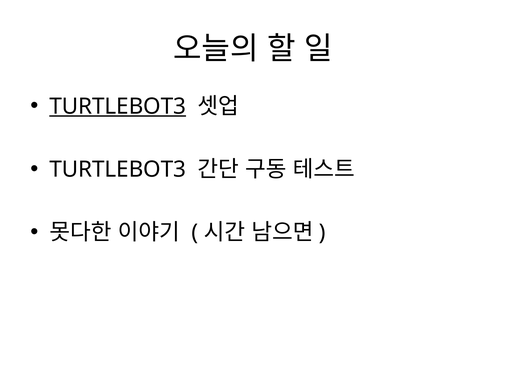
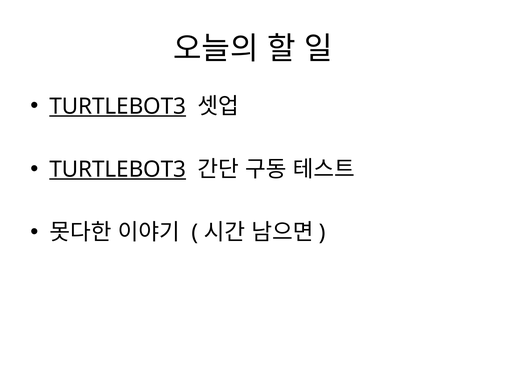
TURTLEBOT3 underline: none -> present (118, 169)
